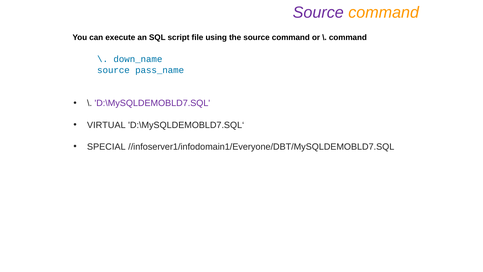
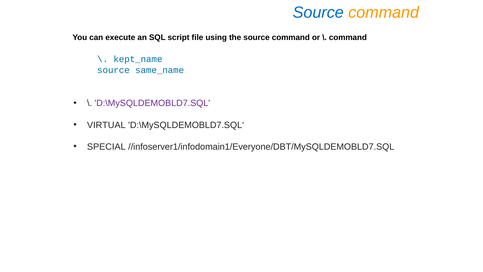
Source colour: purple -> blue (318, 13)
down_name: down_name -> kept_name (138, 59)
pass_name: pass_name -> same_name (160, 70)
